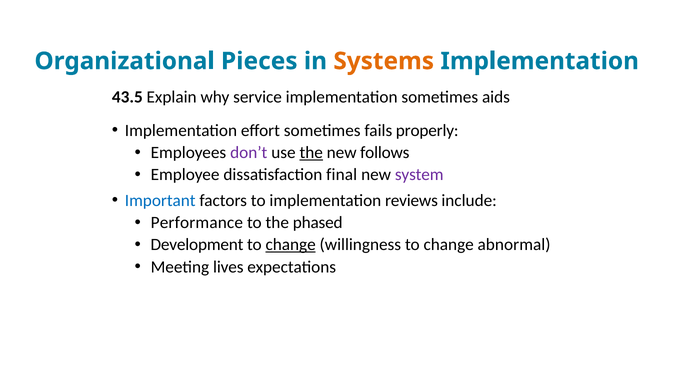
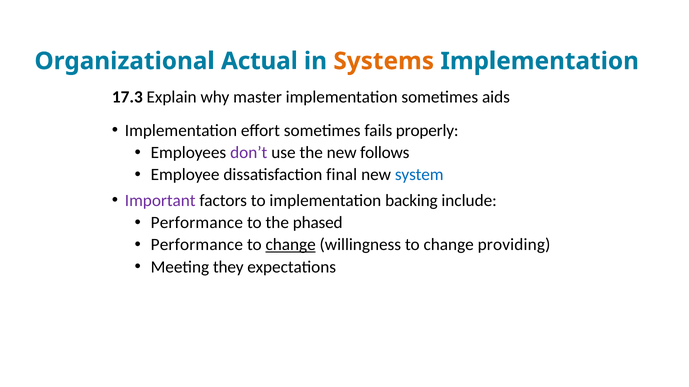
Pieces: Pieces -> Actual (259, 61)
43.5: 43.5 -> 17.3 (127, 97)
service: service -> master (258, 97)
the underline: present -> none (311, 153)
system colour: purple -> blue (419, 175)
Important colour: blue -> purple (160, 201)
reviews: reviews -> backing (411, 201)
Development: Development -> Performance (197, 245)
abnormal: abnormal -> providing (514, 245)
lives: lives -> they (228, 267)
